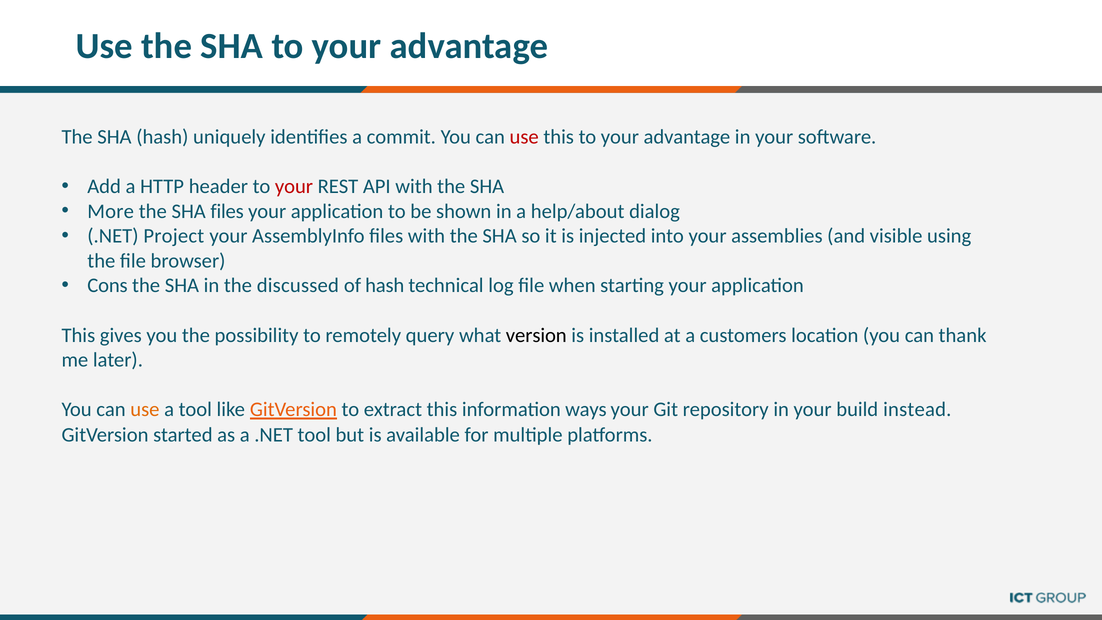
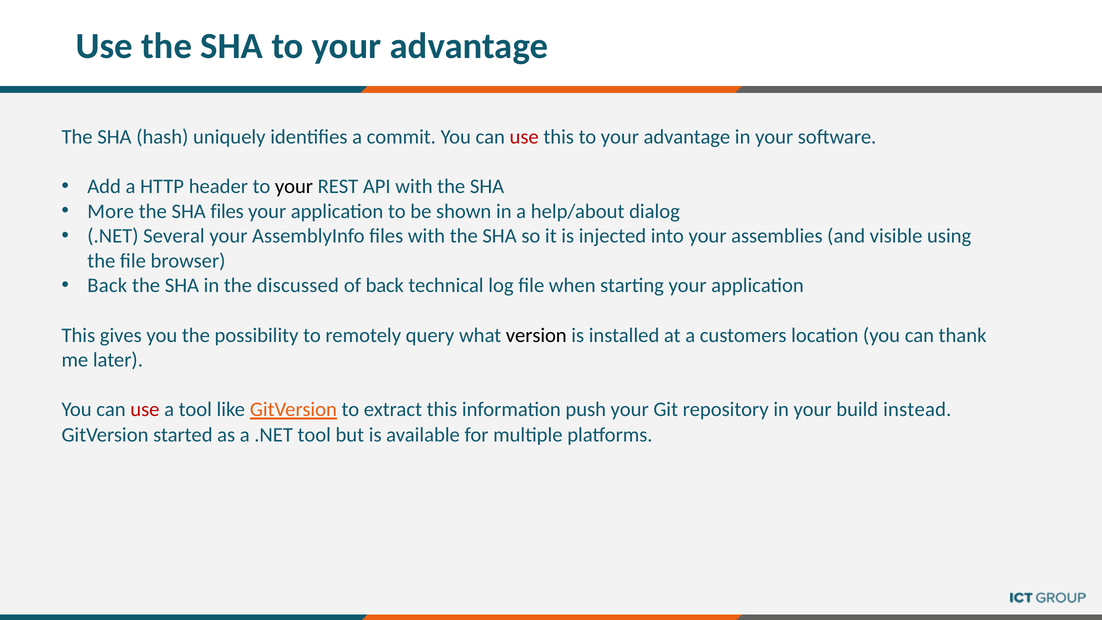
your colour: red -> black (294, 186)
Project: Project -> Several (174, 236)
Cons: Cons -> Back (107, 286)
of hash: hash -> back (385, 286)
use colour: orange -> red (145, 410)
ways: ways -> push (586, 410)
